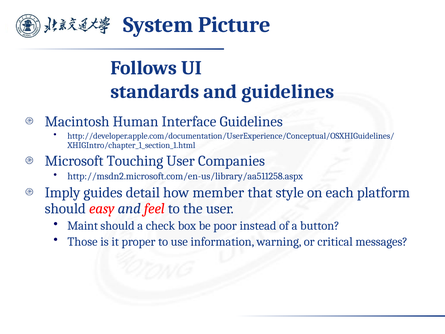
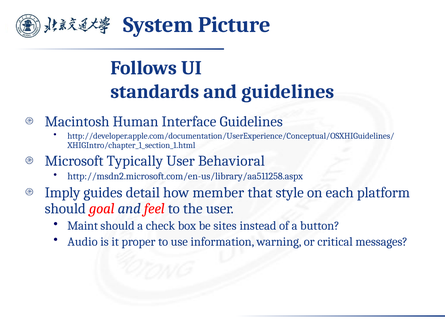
Touching: Touching -> Typically (135, 161)
Companies: Companies -> Behavioral (231, 161)
easy: easy -> goal (102, 208)
poor: poor -> sites (225, 226)
Those: Those -> Audio (83, 241)
